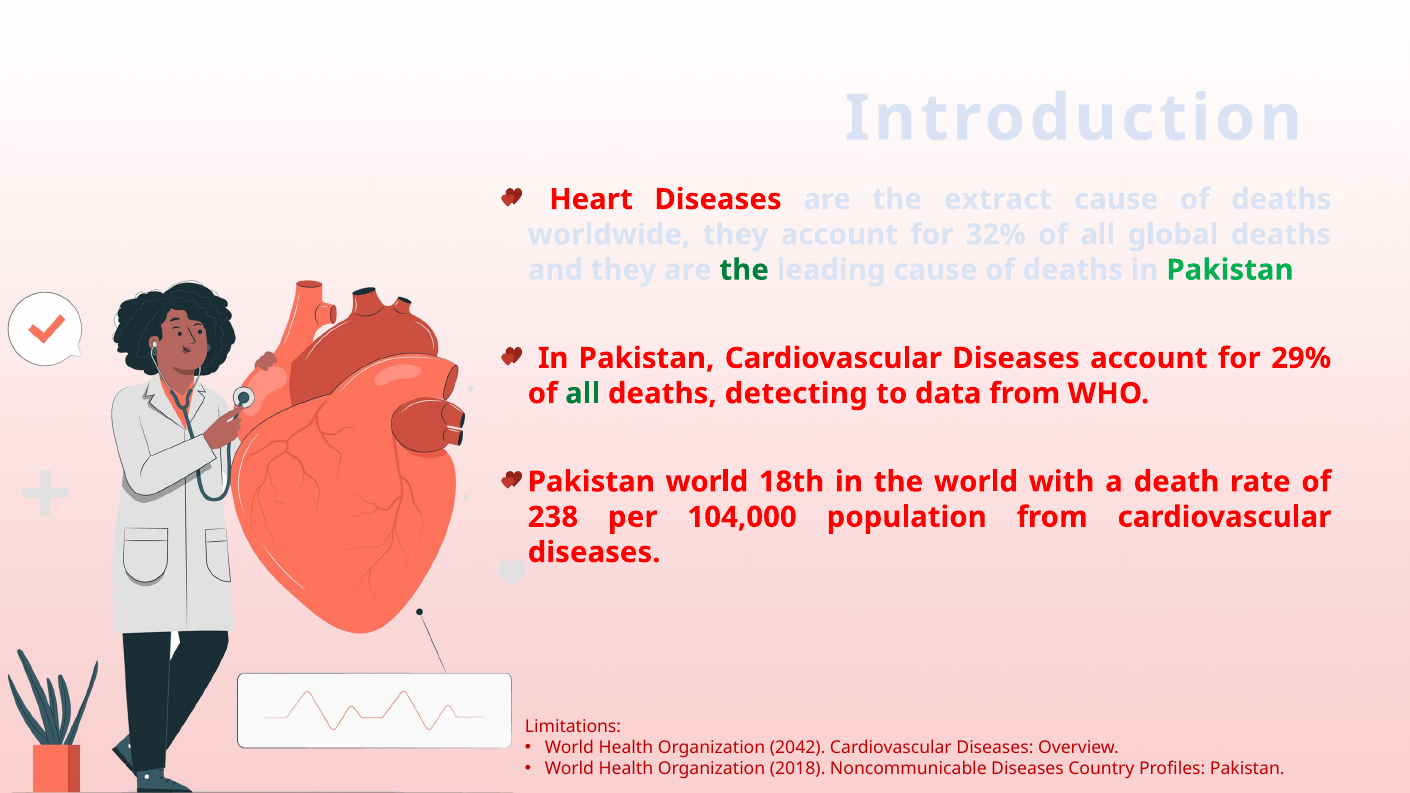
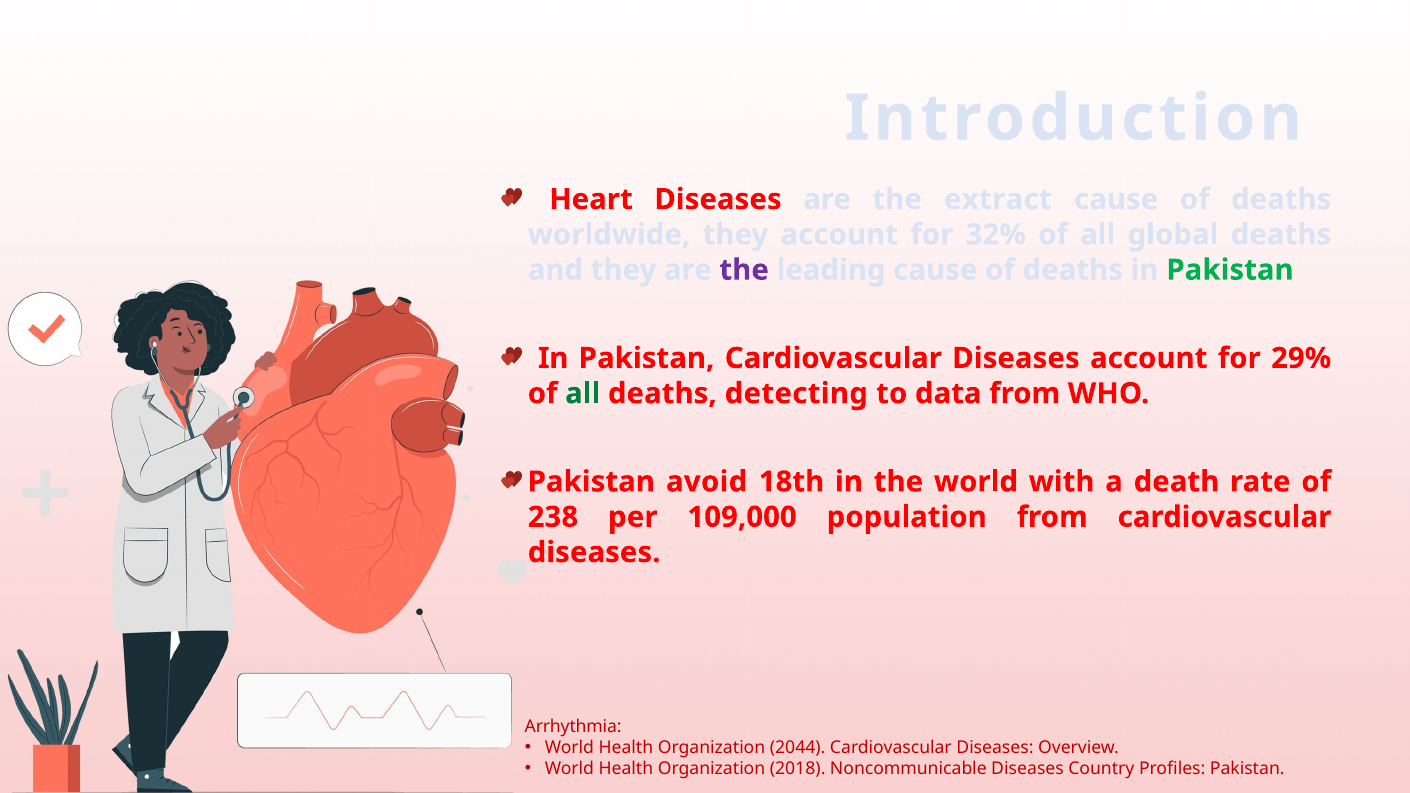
the colour: green -> purple (744, 270)
Pakistan world: world -> avoid (707, 482)
104,000: 104,000 -> 109,000 (742, 517)
Limitations: Limitations -> Arrhythmia (573, 726)
2042: 2042 -> 2044 (798, 748)
